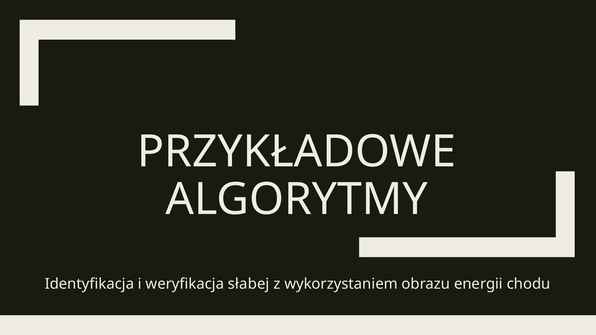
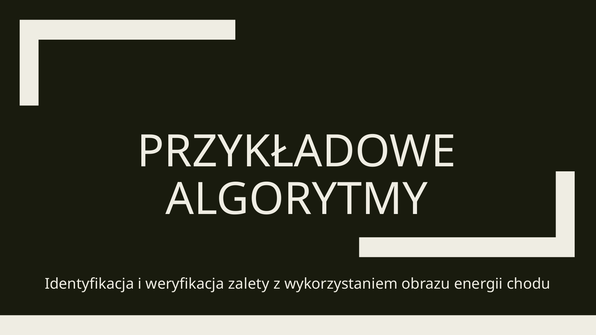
słabej: słabej -> zalety (249, 284)
